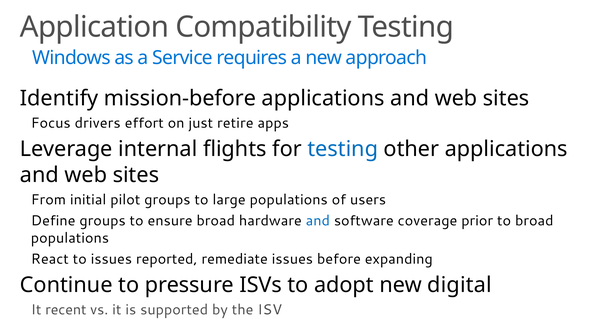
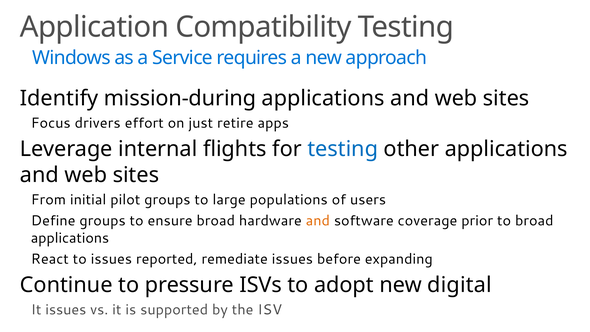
mission-before: mission-before -> mission-during (180, 98)
and colour: blue -> orange (318, 221)
populations: populations -> applications (70, 238)
It recent: recent -> issues (66, 310)
